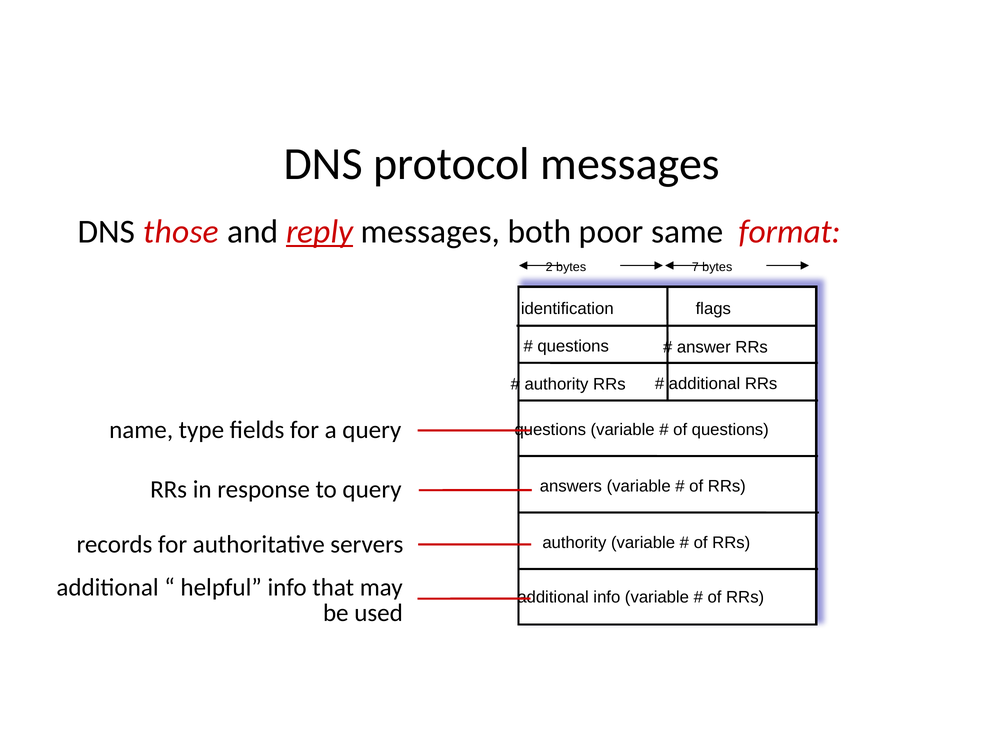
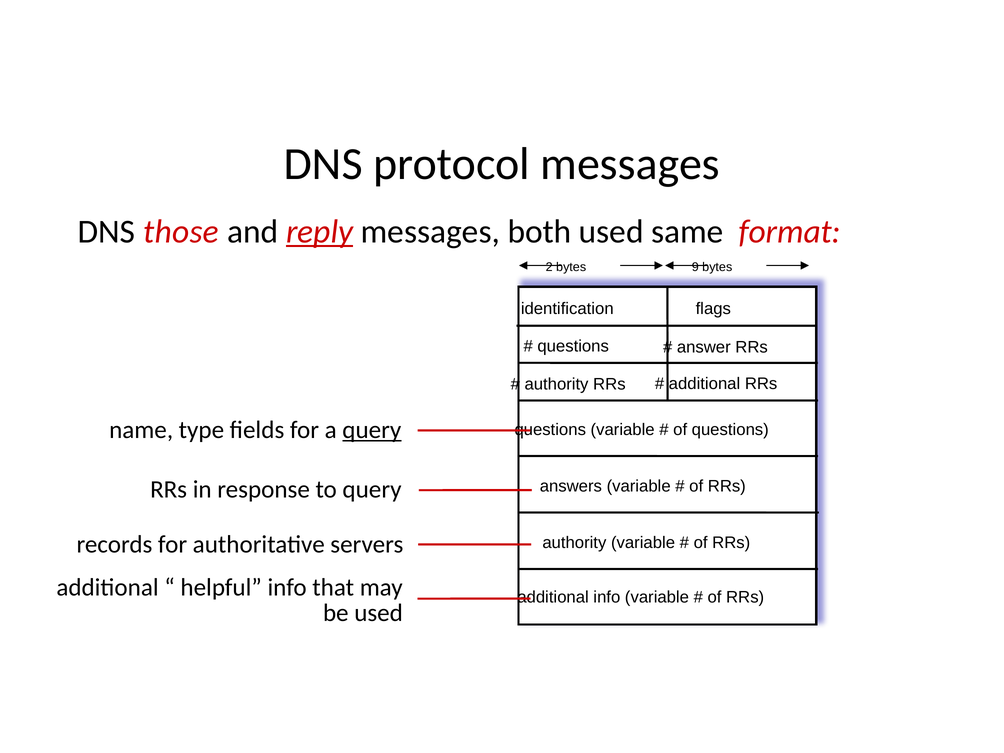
both poor: poor -> used (611, 231)
7: 7 -> 9 (695, 267)
query underline: none -> present (372, 430)
